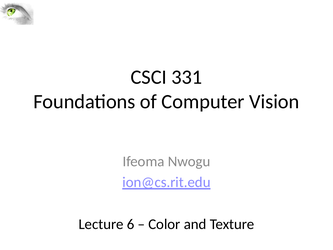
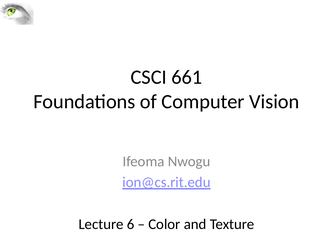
331: 331 -> 661 (187, 77)
